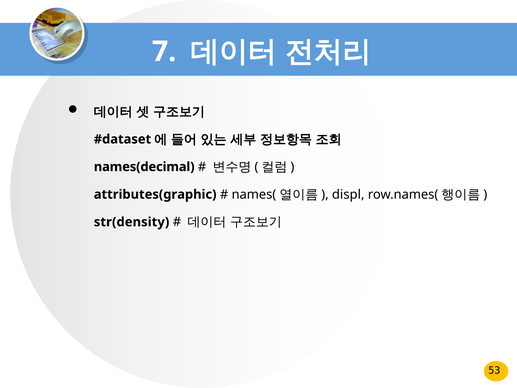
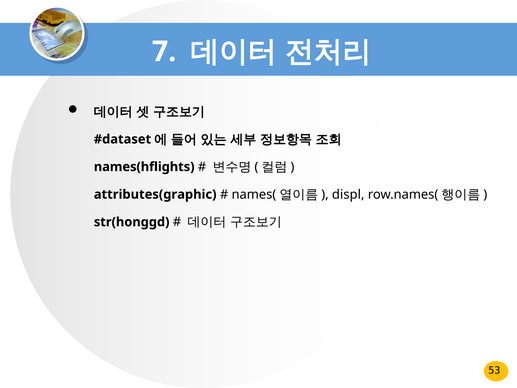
names(decimal: names(decimal -> names(hflights (144, 167)
str(density: str(density -> str(honggd (132, 222)
